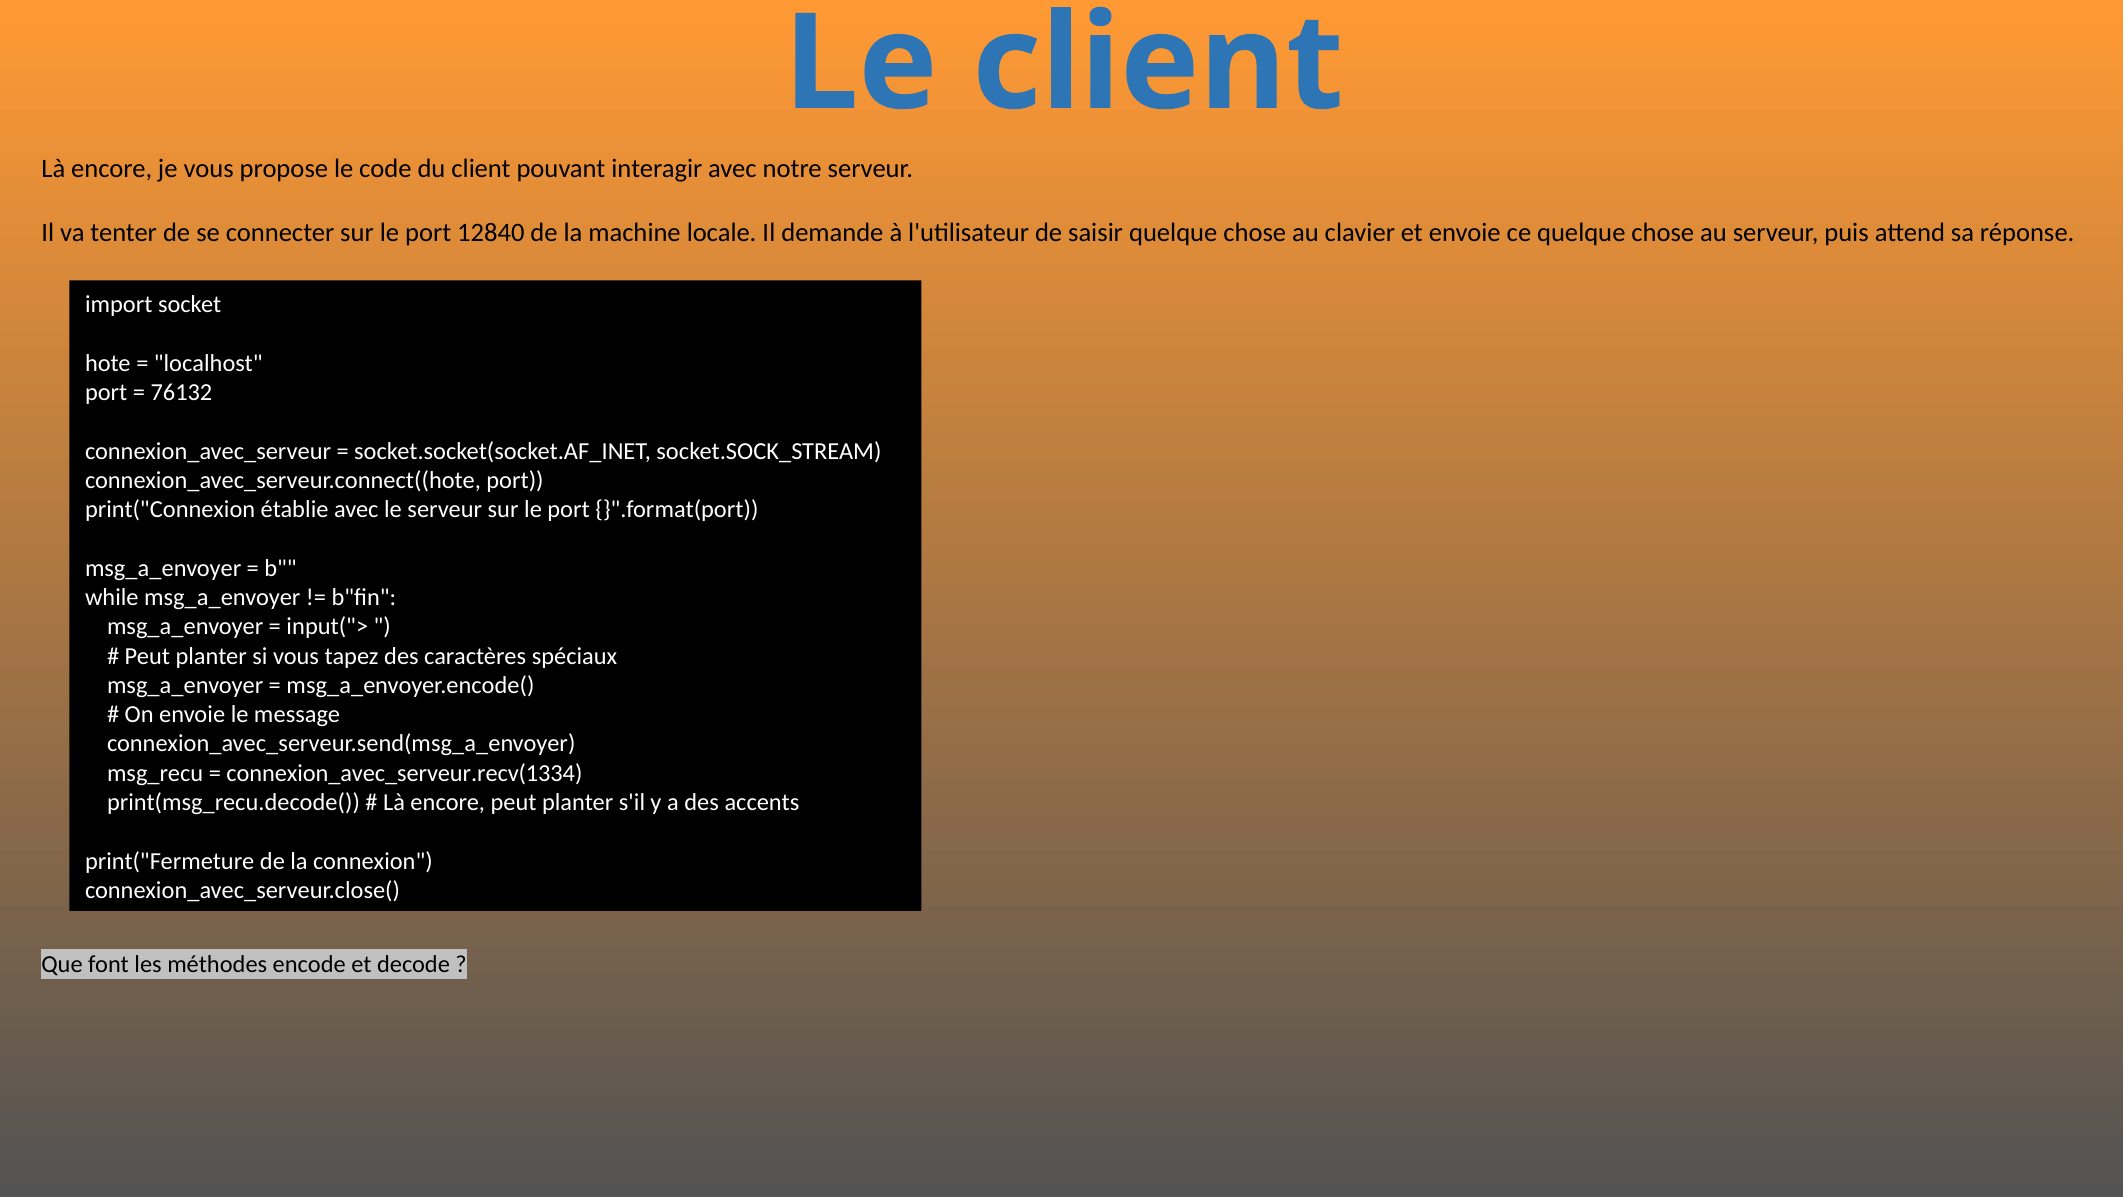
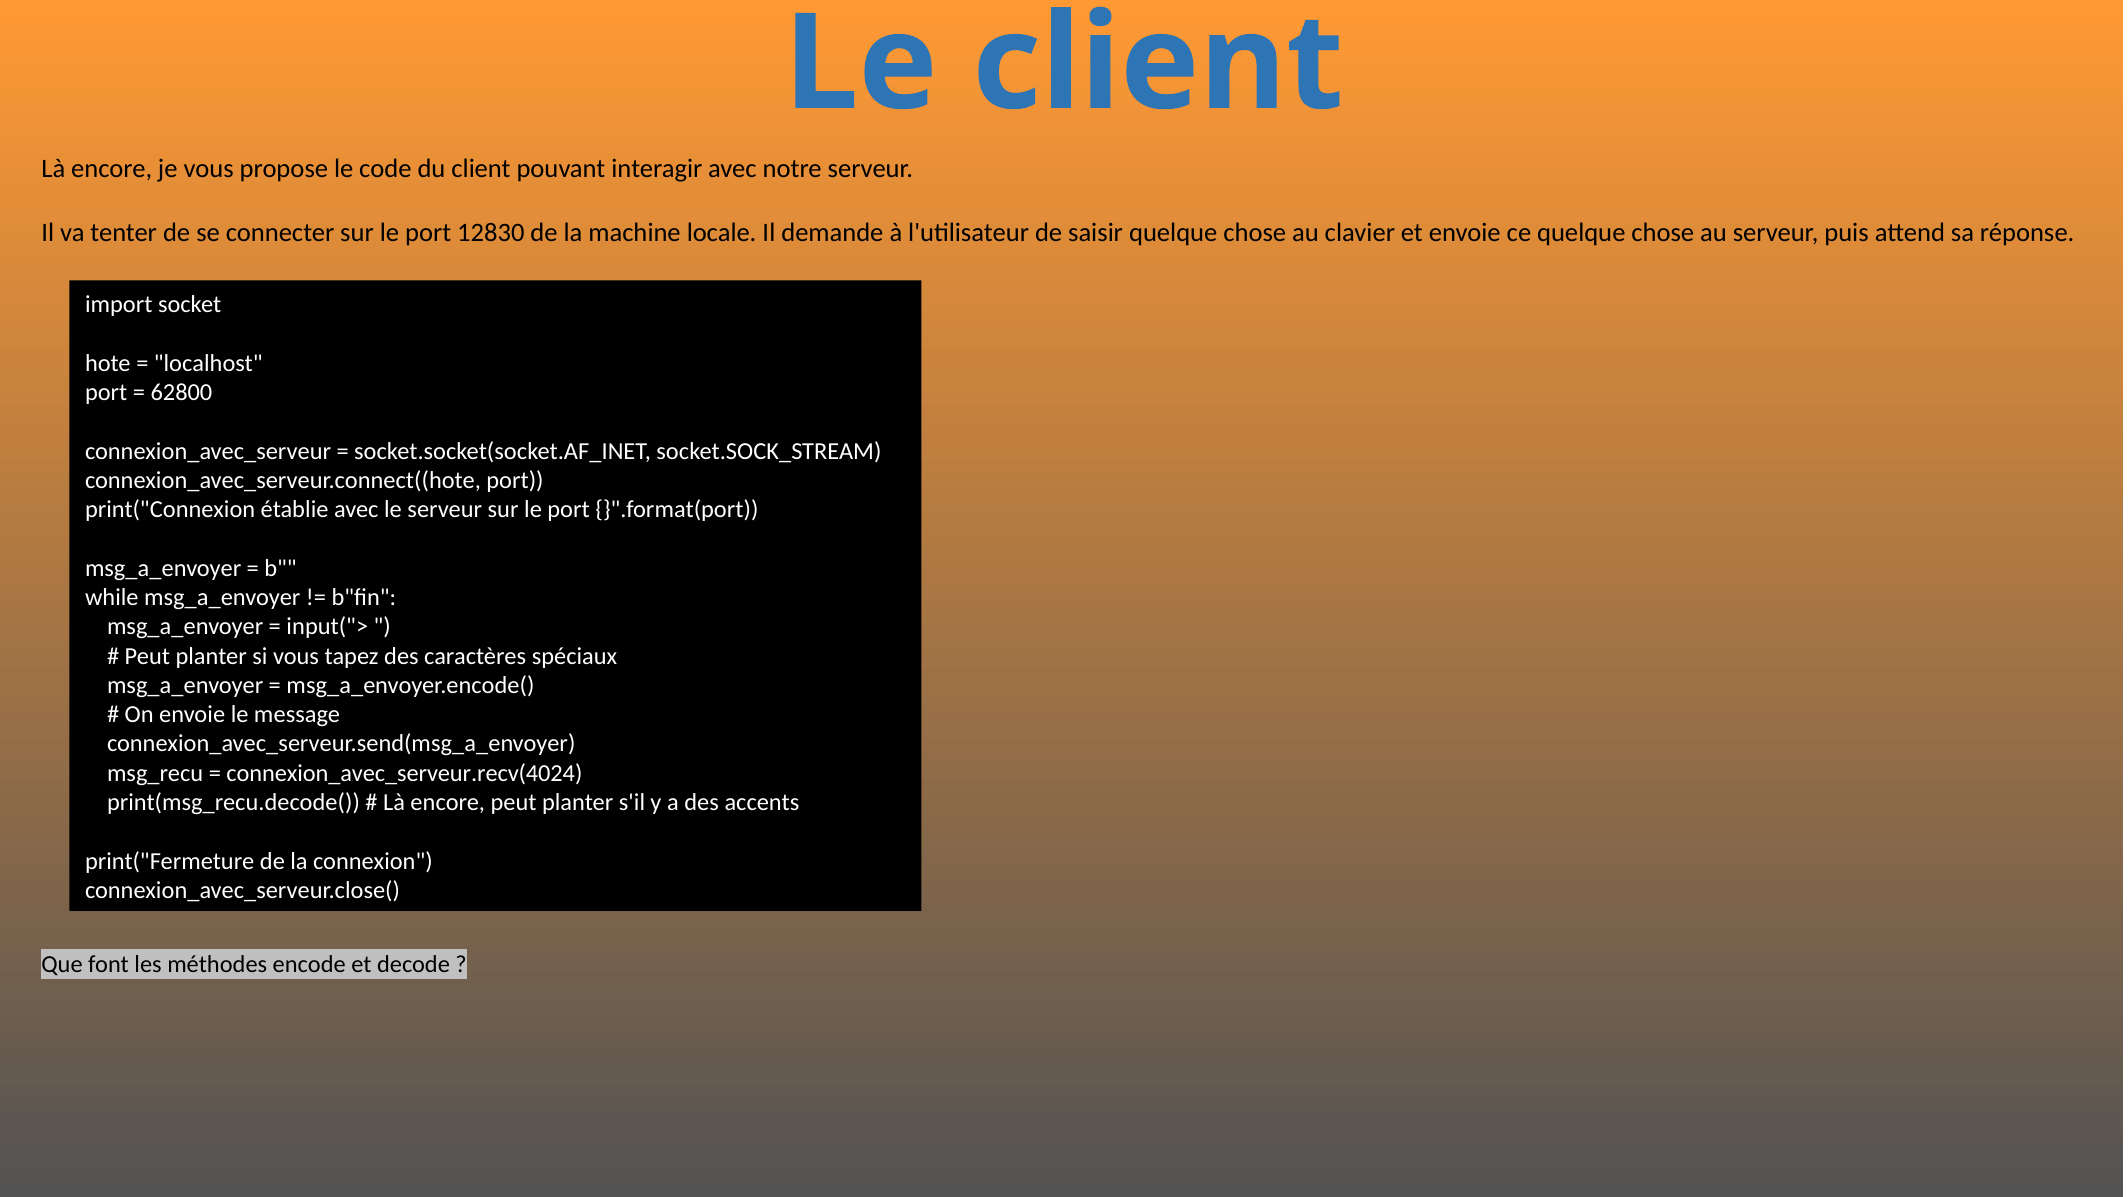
12840: 12840 -> 12830 (491, 233)
76132: 76132 -> 62800 (181, 392)
connexion_avec_serveur.recv(1334: connexion_avec_serveur.recv(1334 -> connexion_avec_serveur.recv(4024 (404, 773)
